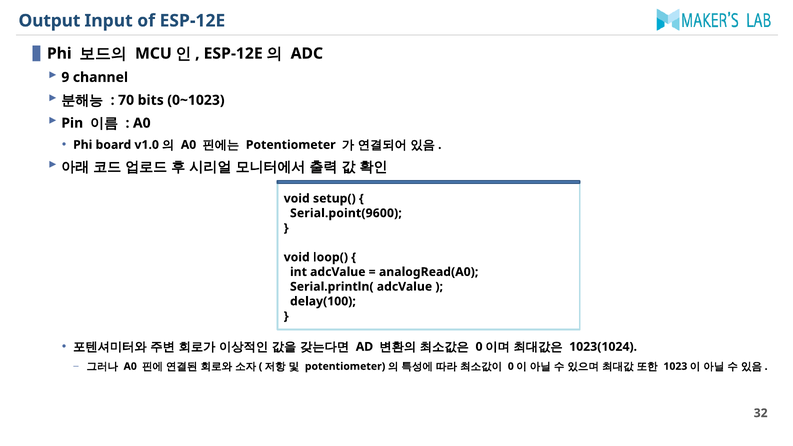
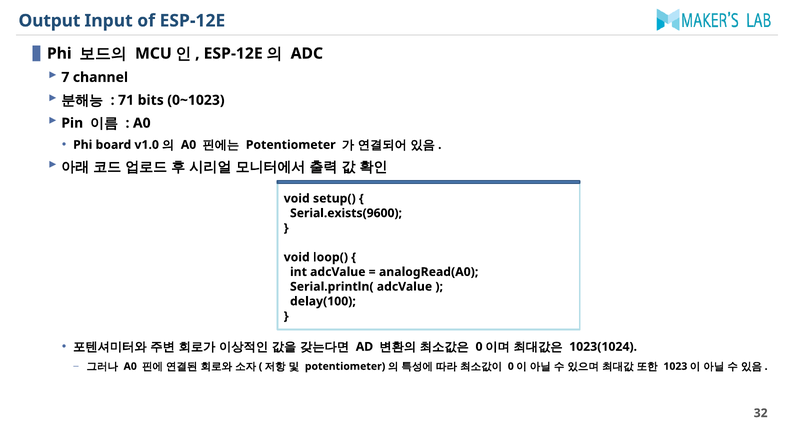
9: 9 -> 7 (65, 77)
70: 70 -> 71 (126, 100)
Serial.point(9600: Serial.point(9600 -> Serial.exists(9600 (346, 213)
